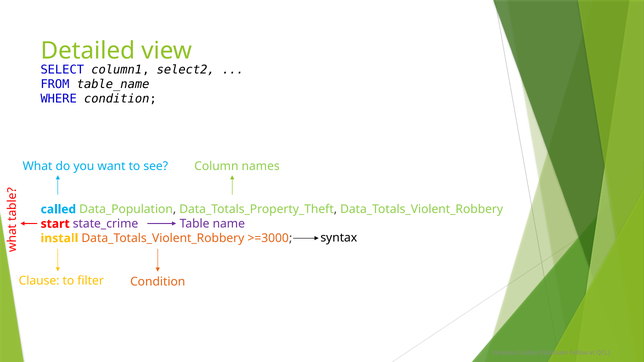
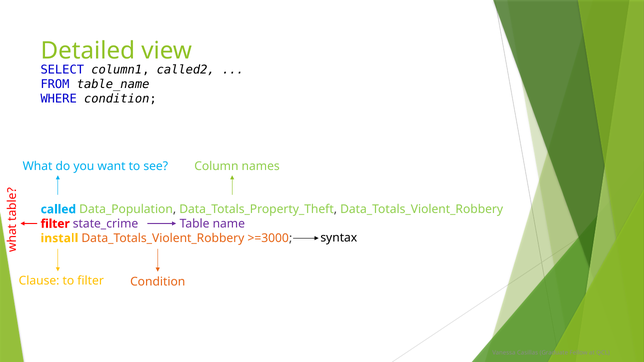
select2: select2 -> called2 (186, 70)
start: start -> filter (55, 224)
